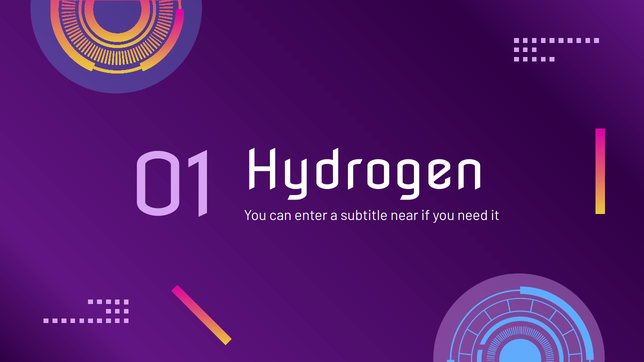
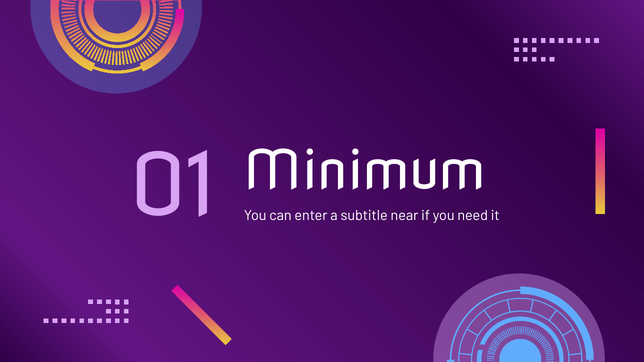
Hydrogen: Hydrogen -> Minimum (365, 171)
